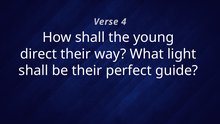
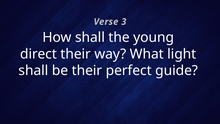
4: 4 -> 3 (124, 22)
